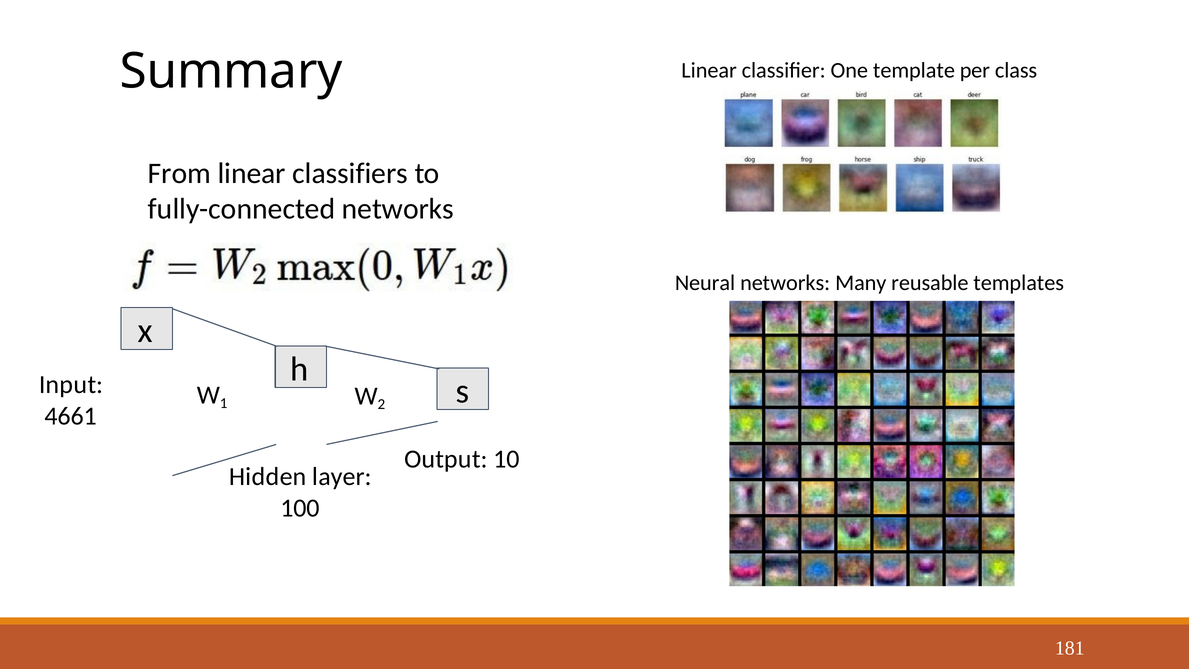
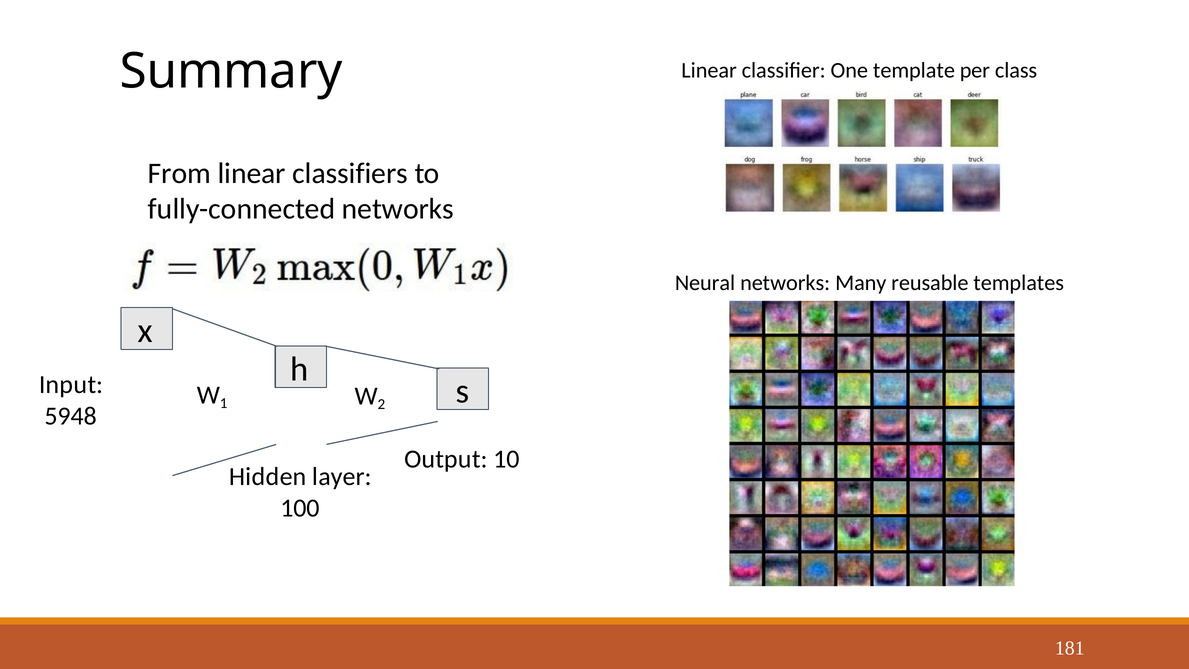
4661: 4661 -> 5948 (71, 416)
